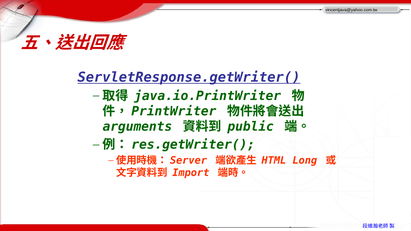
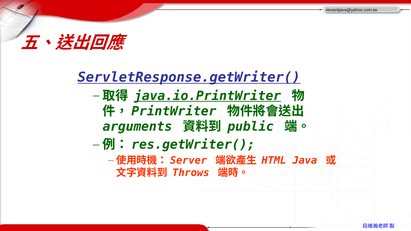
java.io.PrintWriter underline: none -> present (208, 96)
Long: Long -> Java (305, 161)
Import: Import -> Throws (191, 173)
